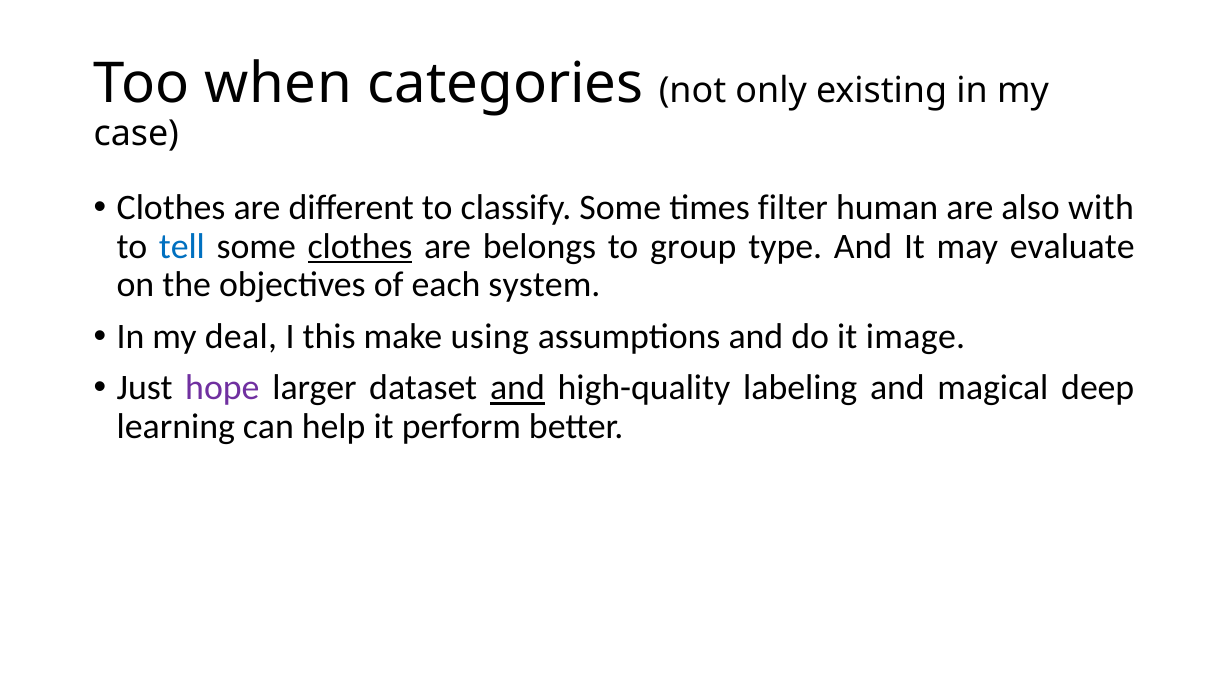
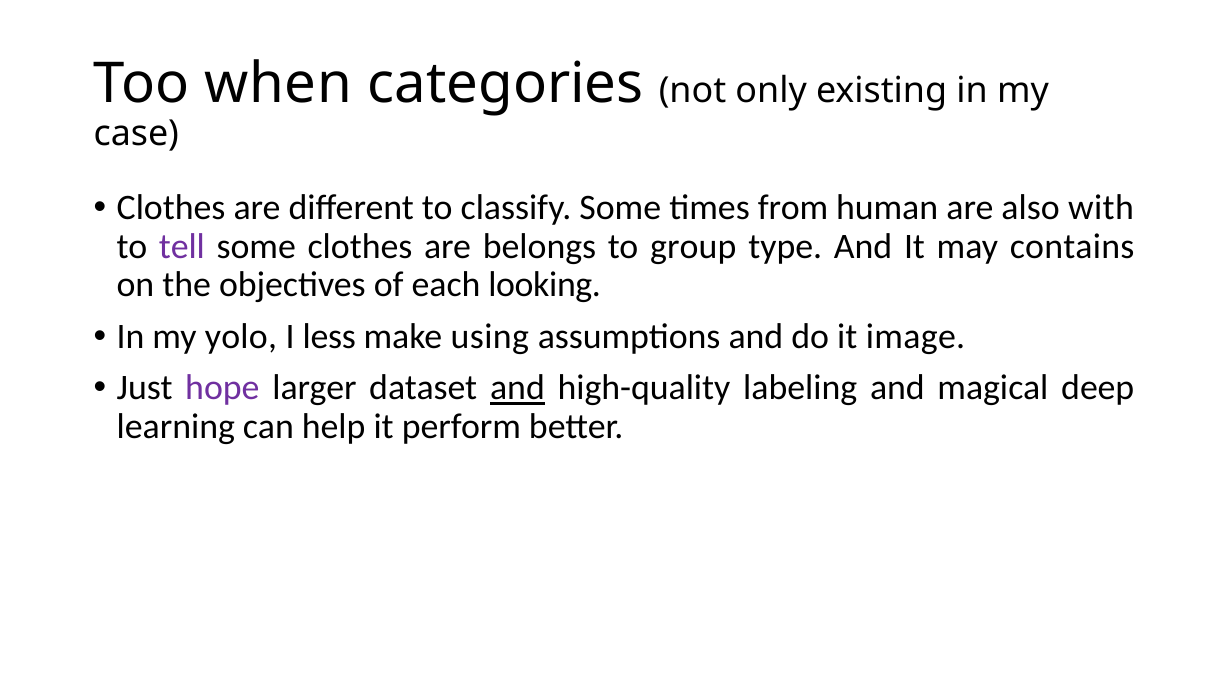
filter: filter -> from (793, 208)
tell colour: blue -> purple (182, 247)
clothes underline: present -> none (360, 247)
evaluate: evaluate -> contains (1072, 247)
system: system -> looking (545, 285)
deal: deal -> yolo (241, 337)
this: this -> less (329, 337)
